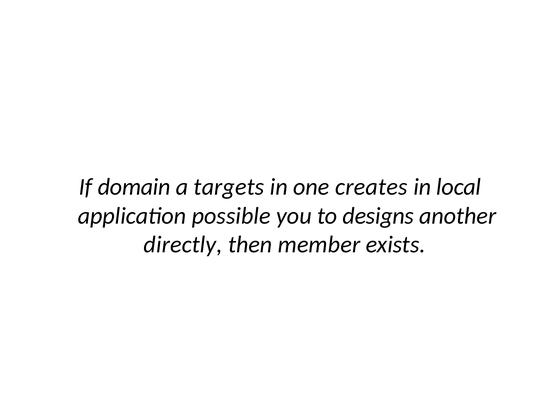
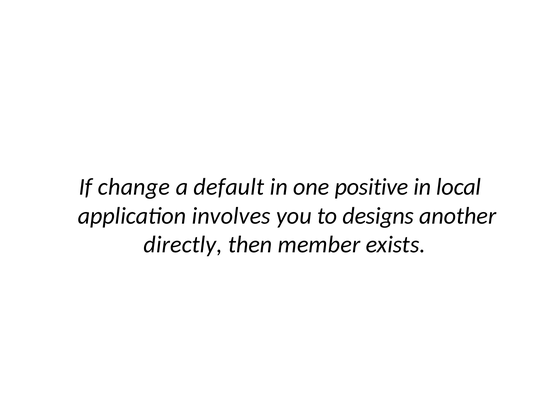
domain: domain -> change (134, 187)
targets: targets -> default (229, 187)
creates: creates -> positive (372, 187)
possible: possible -> involves (231, 216)
